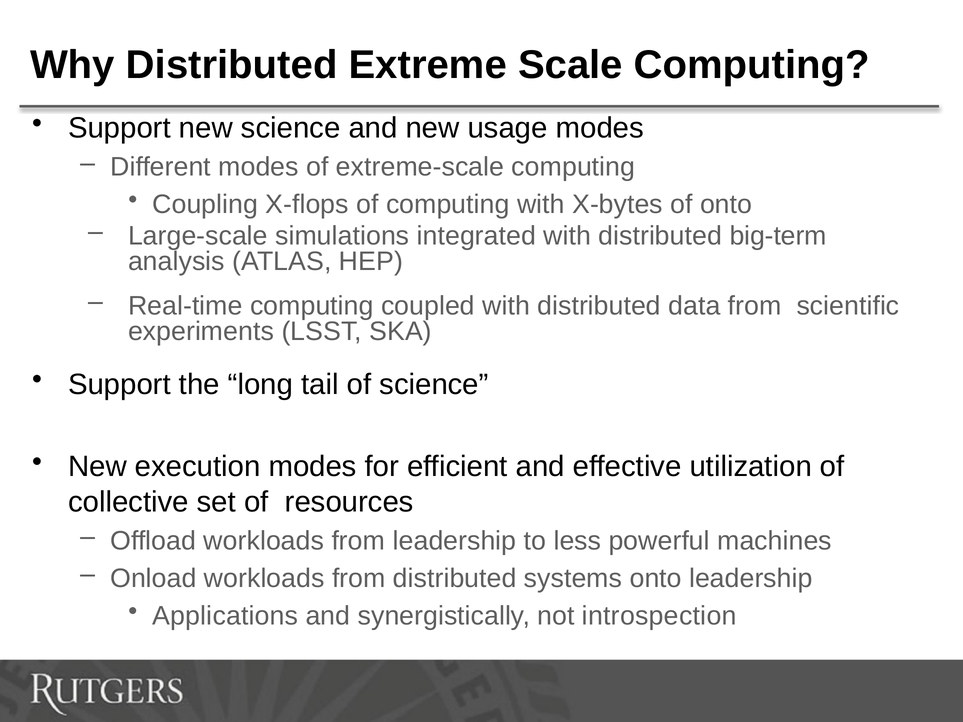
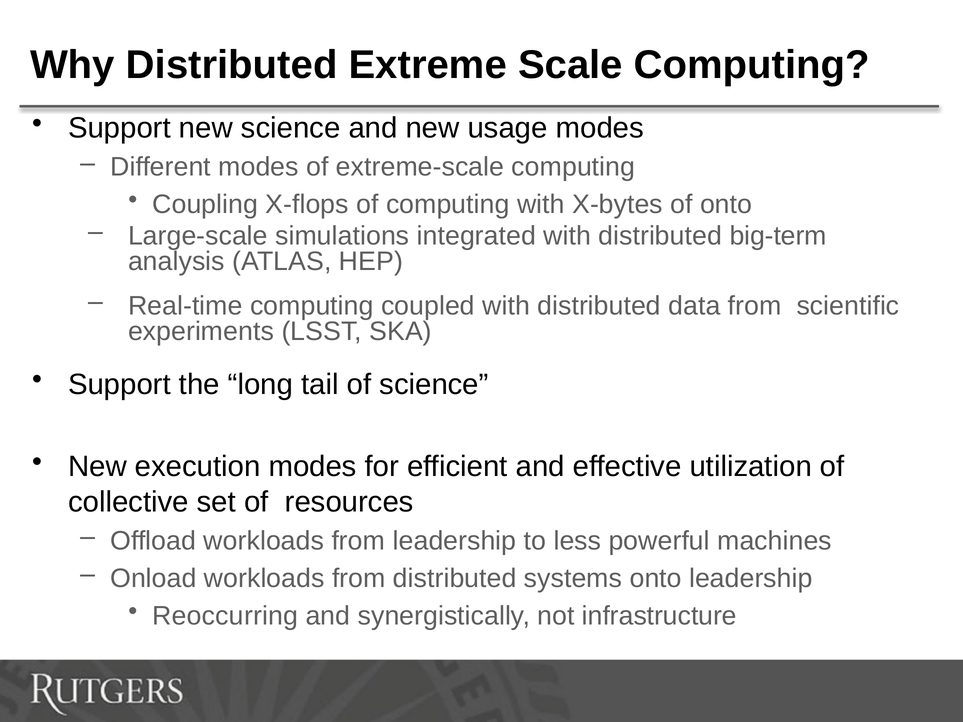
Applications: Applications -> Reoccurring (225, 616)
introspection: introspection -> infrastructure (659, 616)
